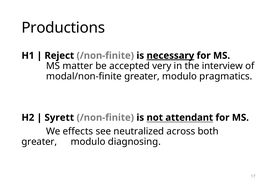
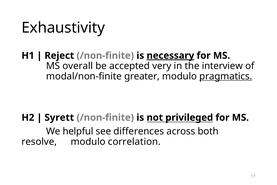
Productions: Productions -> Exhaustivity (63, 28)
matter: matter -> overall (78, 66)
pragmatics underline: none -> present (226, 76)
attendant: attendant -> privileged (189, 117)
effects: effects -> helpful (78, 131)
neutralized: neutralized -> differences (139, 131)
greater: greater -> resolve (39, 141)
diagnosing: diagnosing -> correlation (134, 141)
